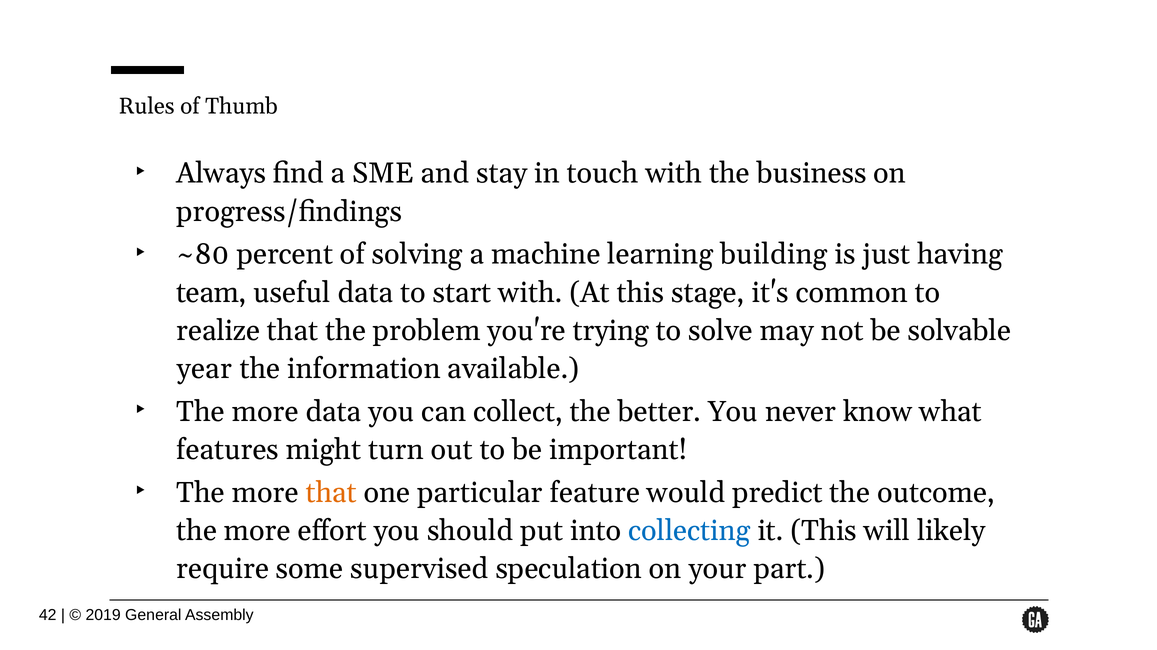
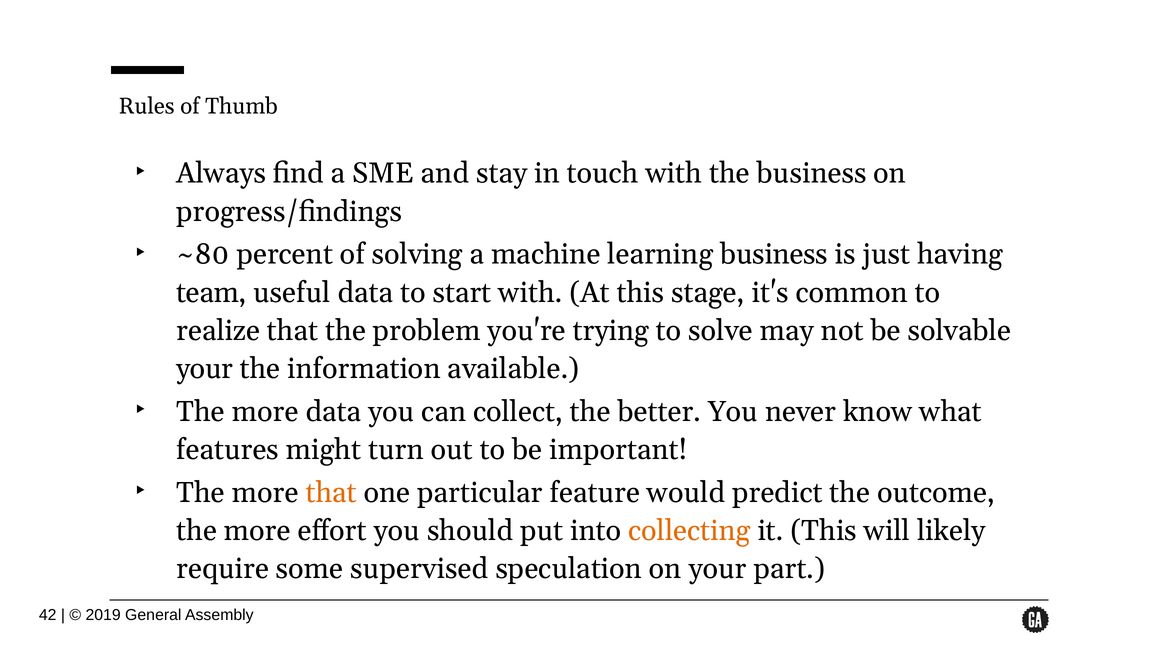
learning building: building -> business (774, 254)
year: year -> your (205, 369)
collecting colour: blue -> orange (689, 530)
